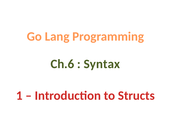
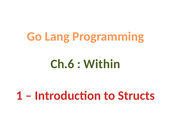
Syntax: Syntax -> Within (102, 64)
